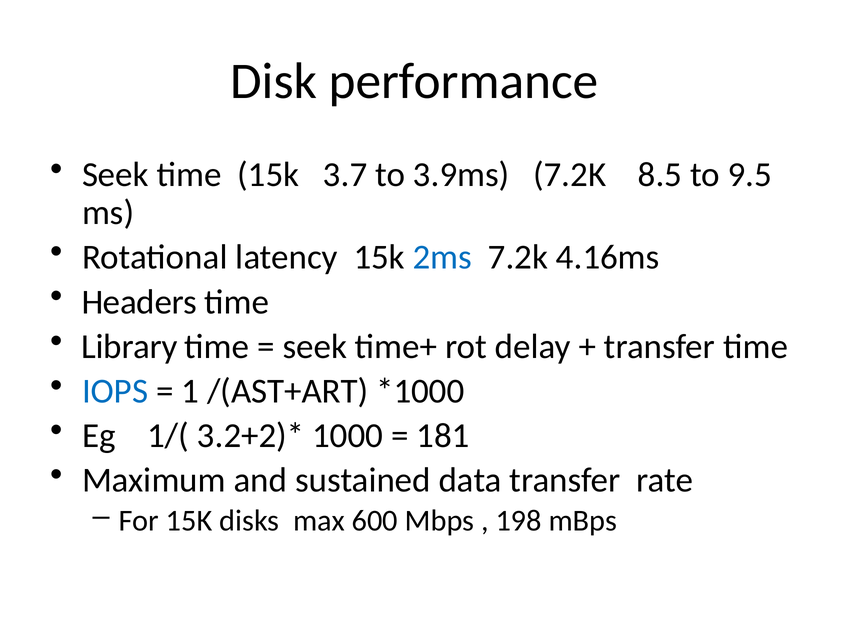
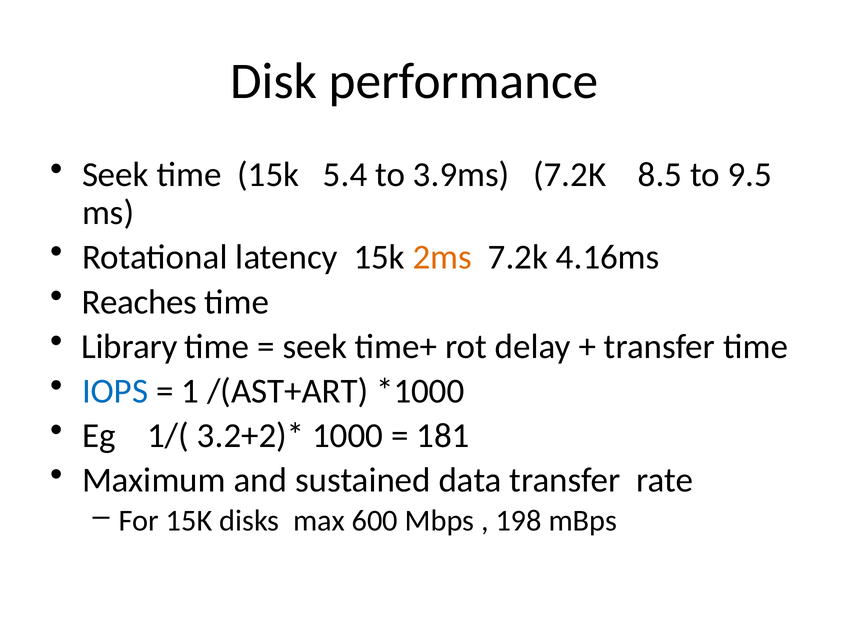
3.7: 3.7 -> 5.4 (345, 175)
2ms colour: blue -> orange (442, 257)
Headers: Headers -> Reaches (139, 302)
